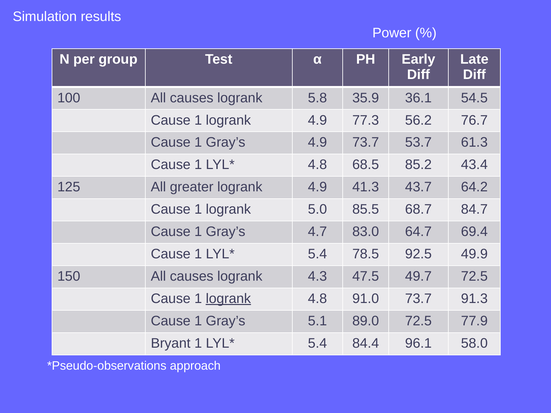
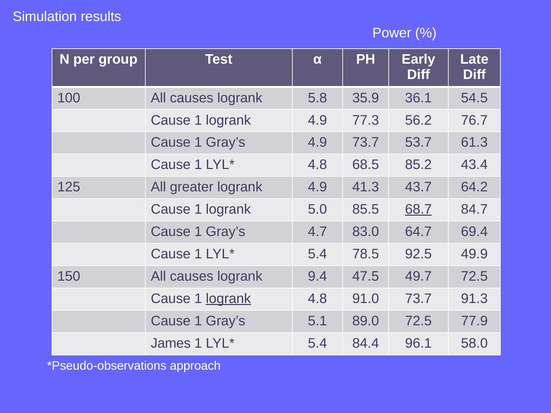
68.7 underline: none -> present (418, 209)
4.3: 4.3 -> 9.4 (317, 276)
Bryant: Bryant -> James (171, 343)
